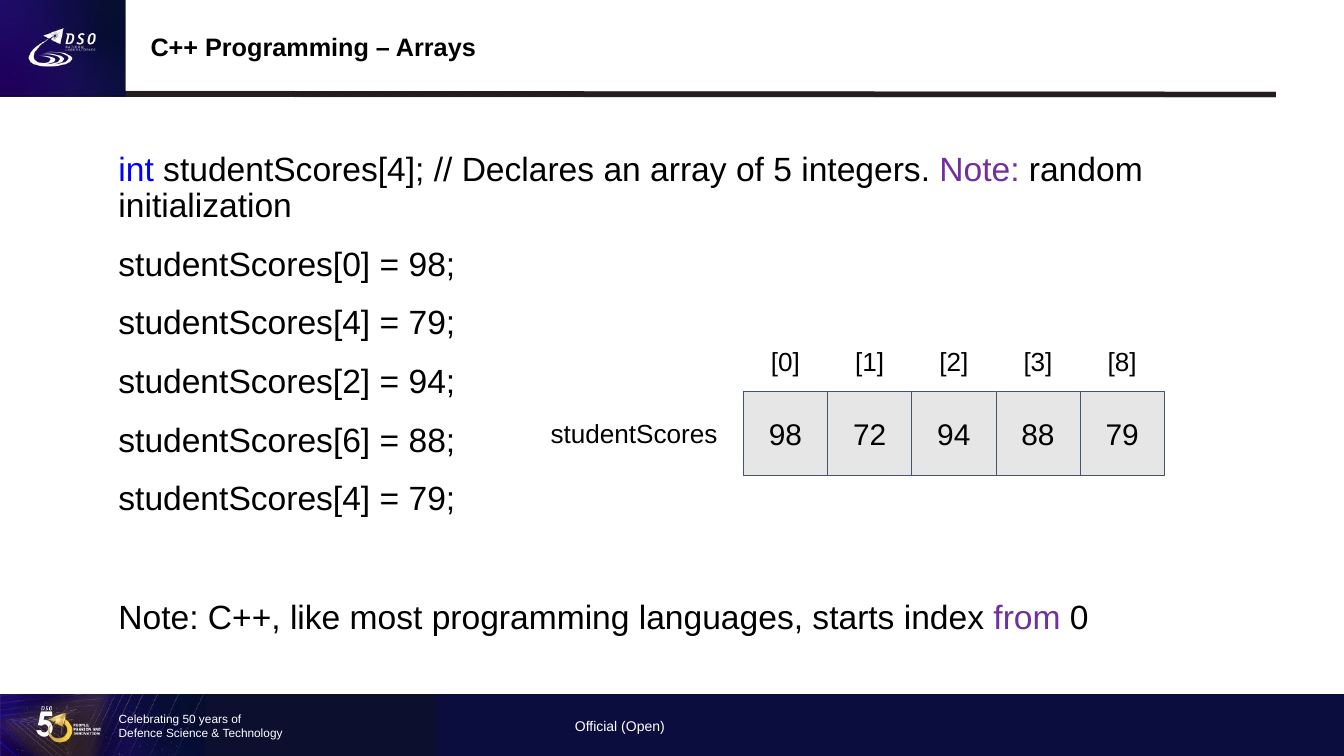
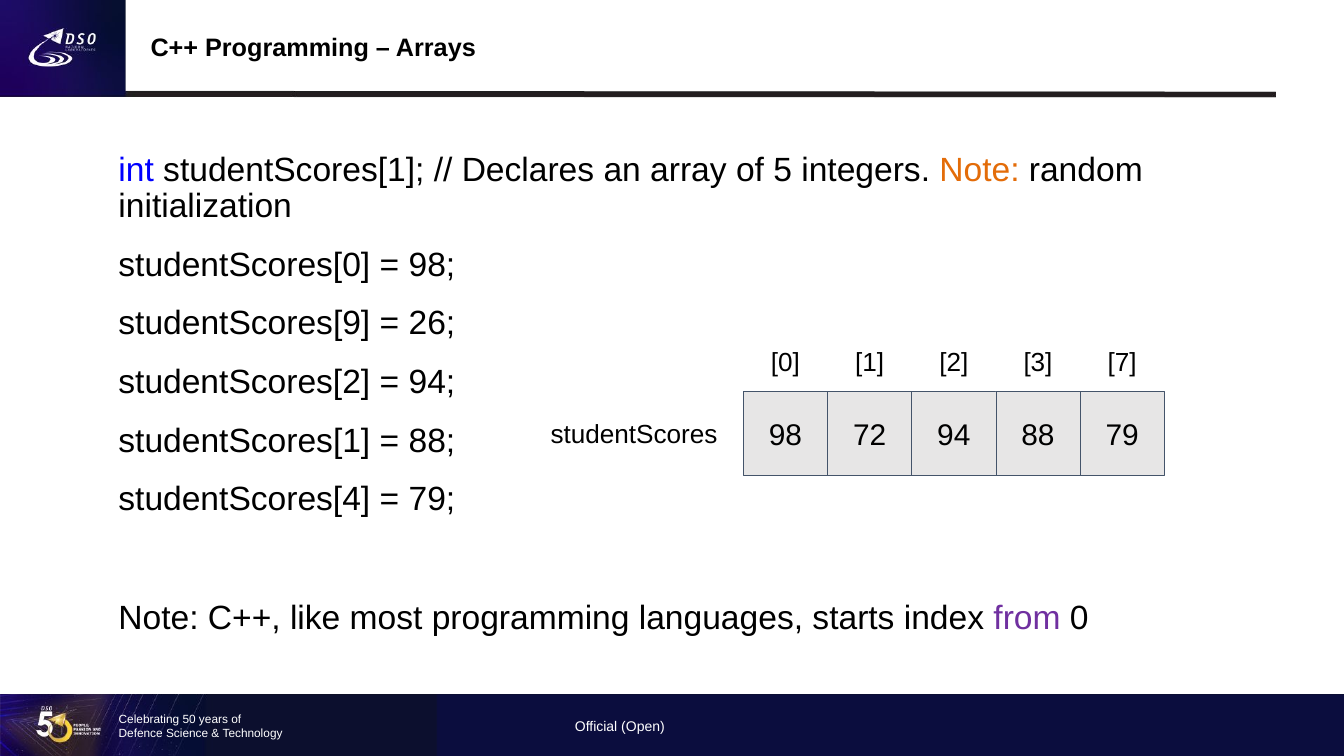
int studentScores[4: studentScores[4 -> studentScores[1 (294, 170)
Note colour: purple -> orange (979, 170)
studentScores[4: studentScores[4 -> studentScores[9 (244, 324)
79: 79 -> 26 (432, 324)
8: 8 -> 7 (1122, 363)
studentScores[6: studentScores[6 -> studentScores[1 (244, 441)
